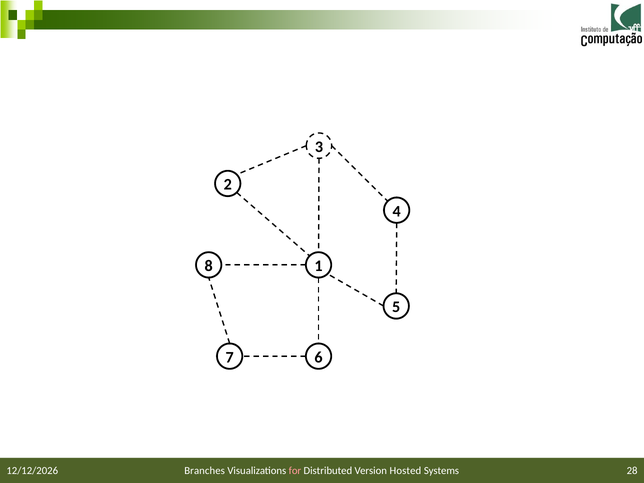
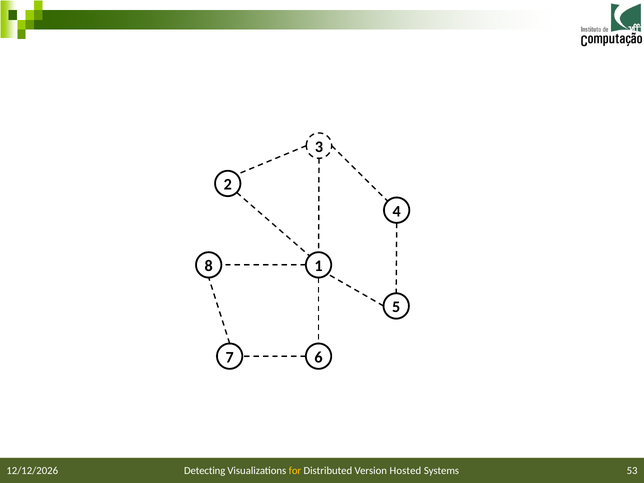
Branches: Branches -> Detecting (205, 471)
for colour: pink -> yellow (295, 471)
28: 28 -> 53 (632, 471)
